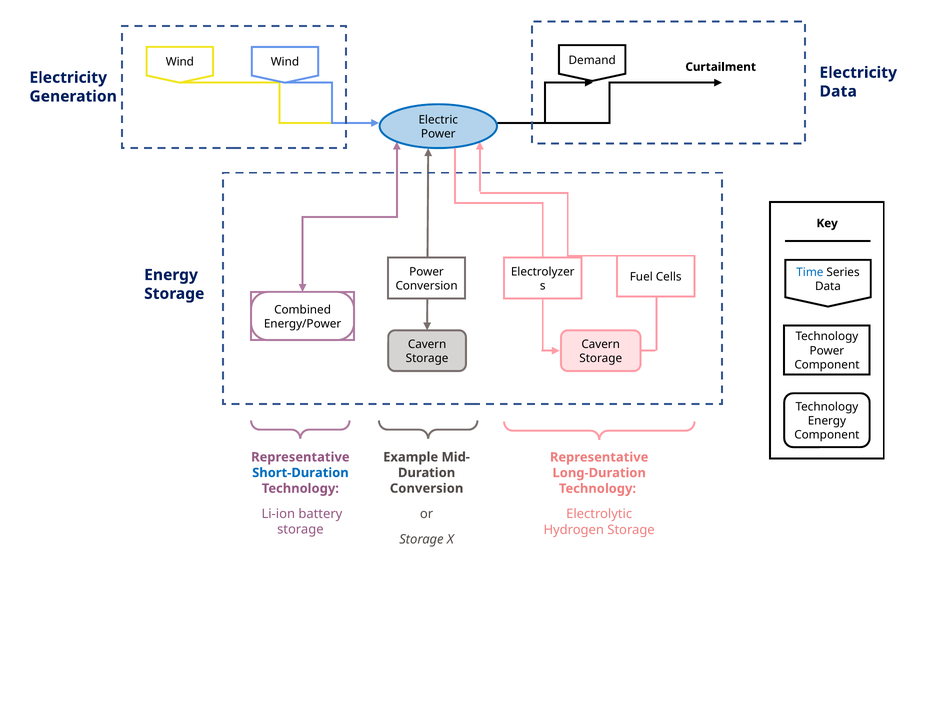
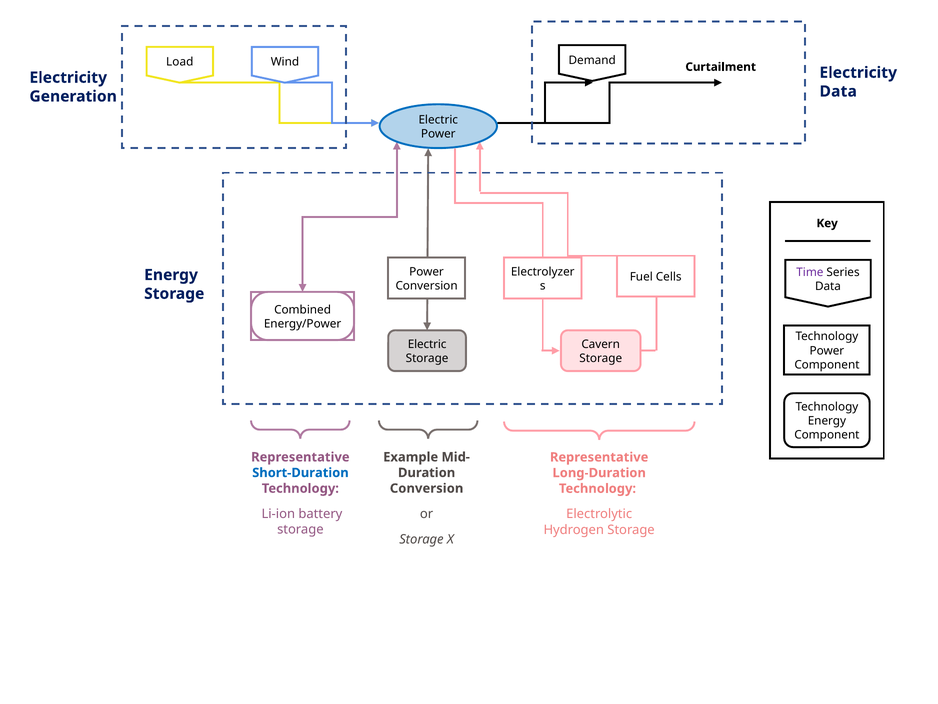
Wind: Wind -> Load (180, 62)
Time colour: blue -> purple (810, 272)
Cavern: Cavern -> Electric (427, 344)
